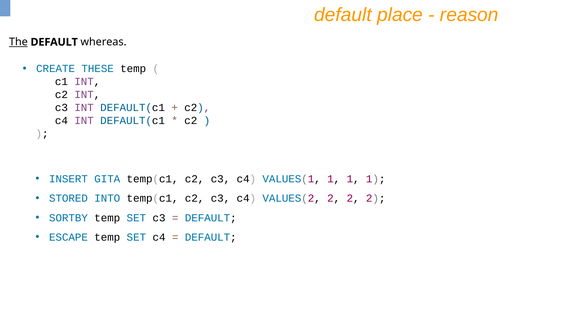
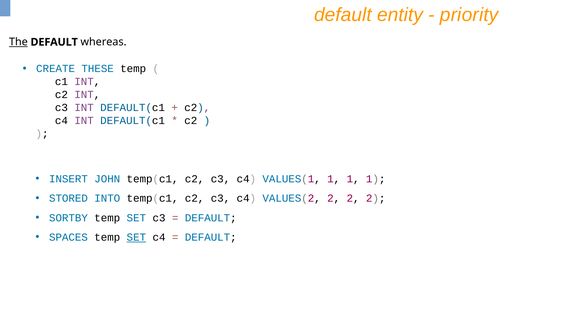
place: place -> entity (400, 15)
reason: reason -> priority (469, 15)
GITA: GITA -> JOHN (107, 179)
ESCAPE: ESCAPE -> SPACES (68, 237)
SET underline: none -> present (136, 237)
